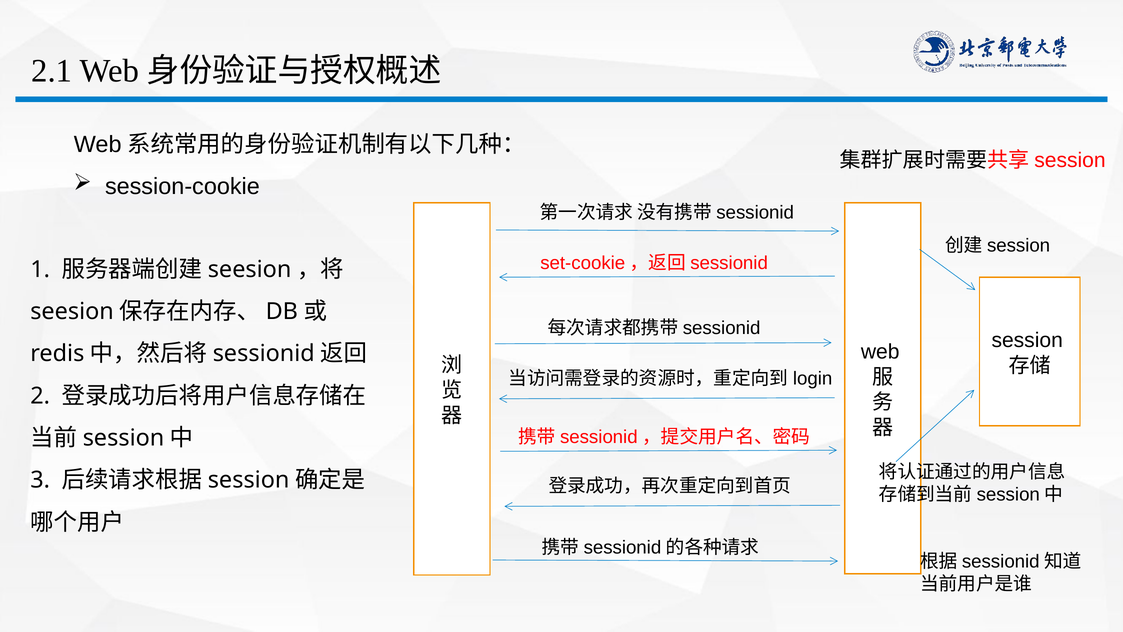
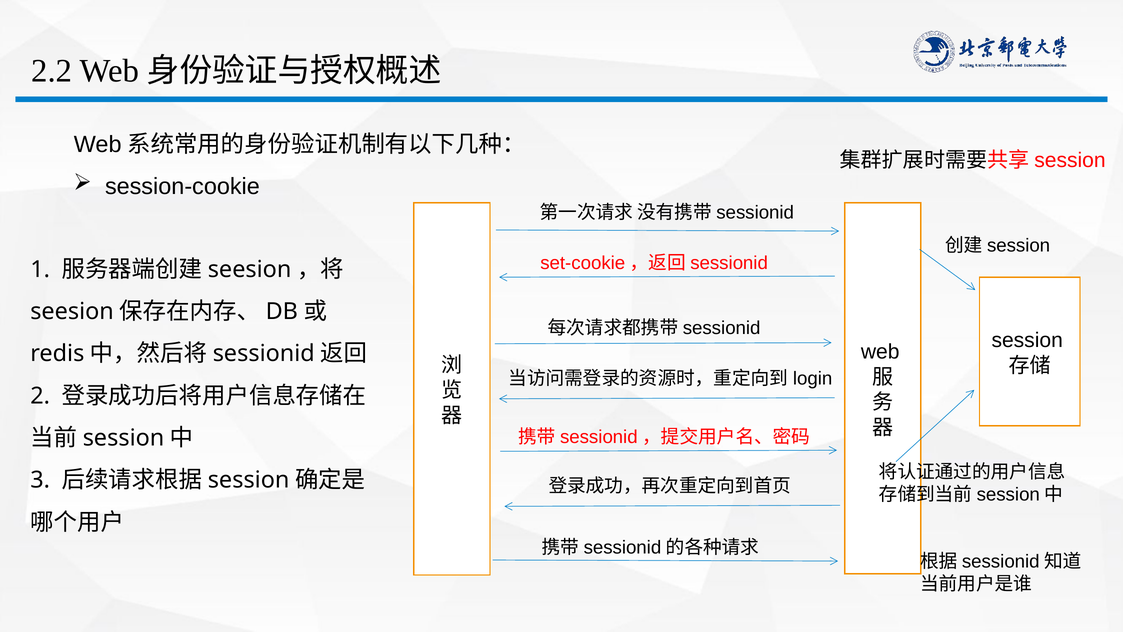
2.1: 2.1 -> 2.2 (52, 71)
